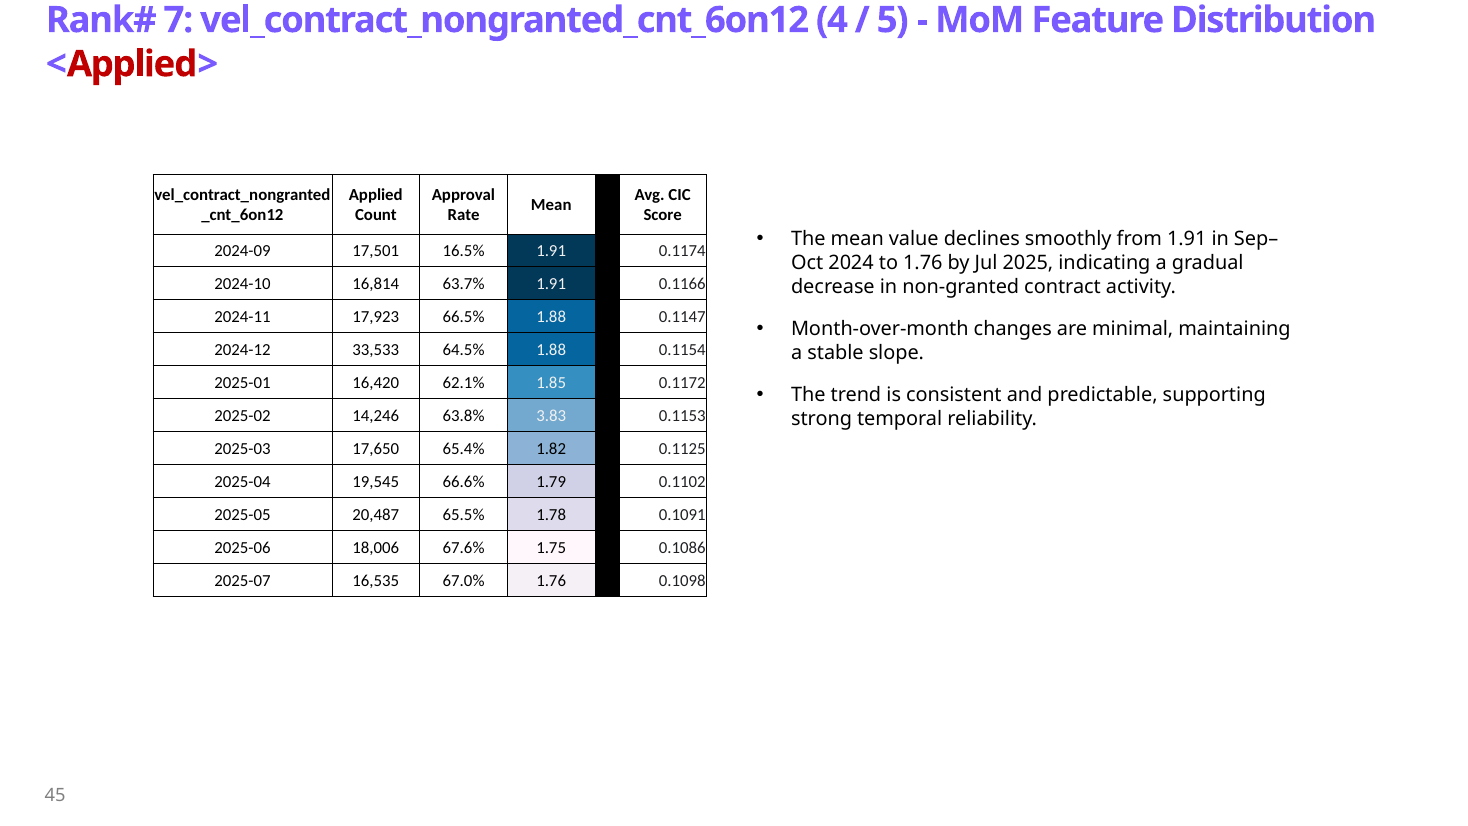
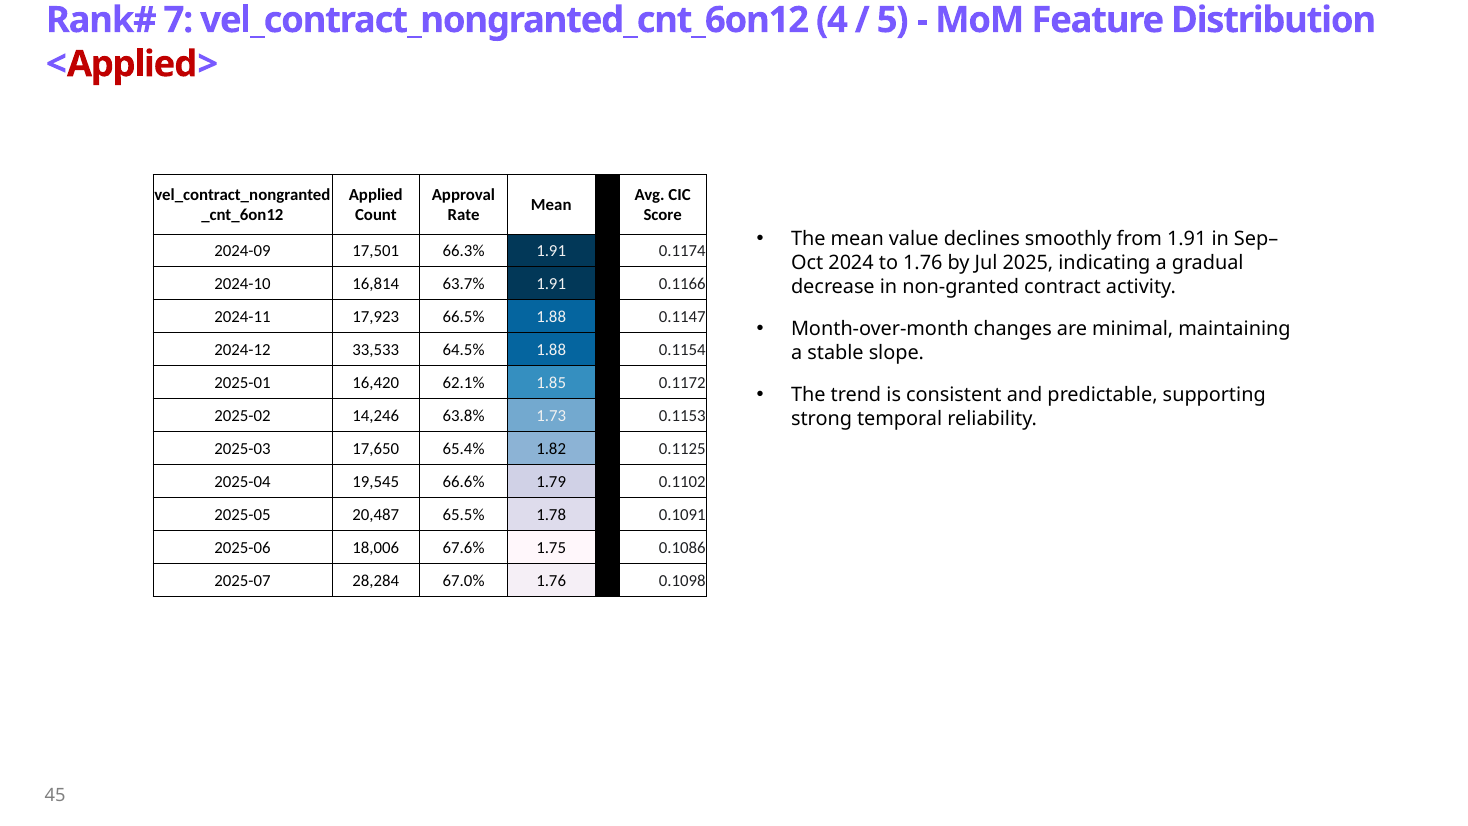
16.5%: 16.5% -> 66.3% (464, 251)
3.83: 3.83 -> 1.73 (551, 416)
16,535: 16,535 -> 28,284 (376, 580)
